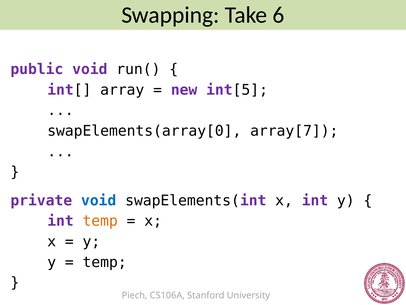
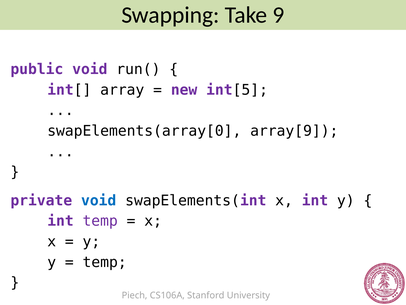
6: 6 -> 9 (279, 15)
array[7: array[7 -> array[9 (294, 131)
temp colour: orange -> purple (100, 221)
